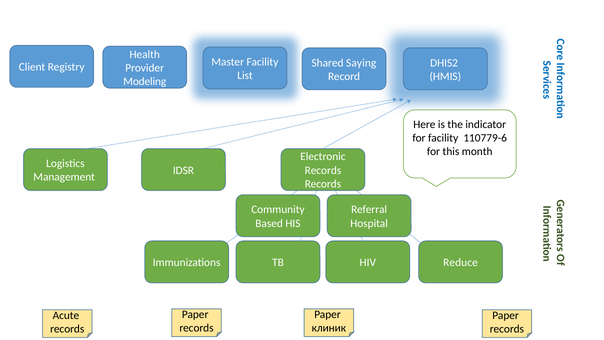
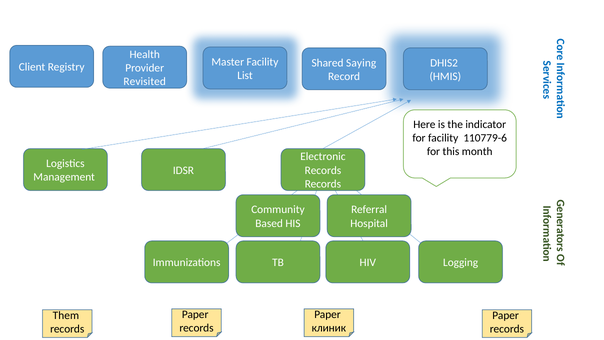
Modeling: Modeling -> Revisited (145, 81)
Reduce: Reduce -> Logging (461, 262)
Acute: Acute -> Them (66, 315)
